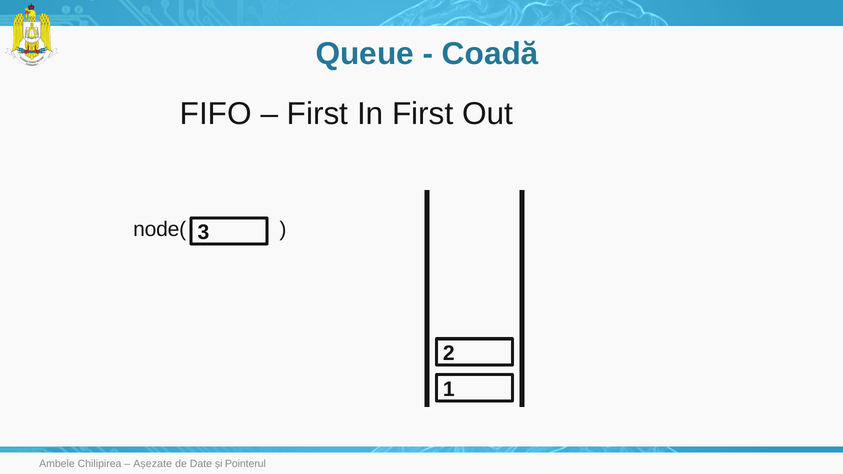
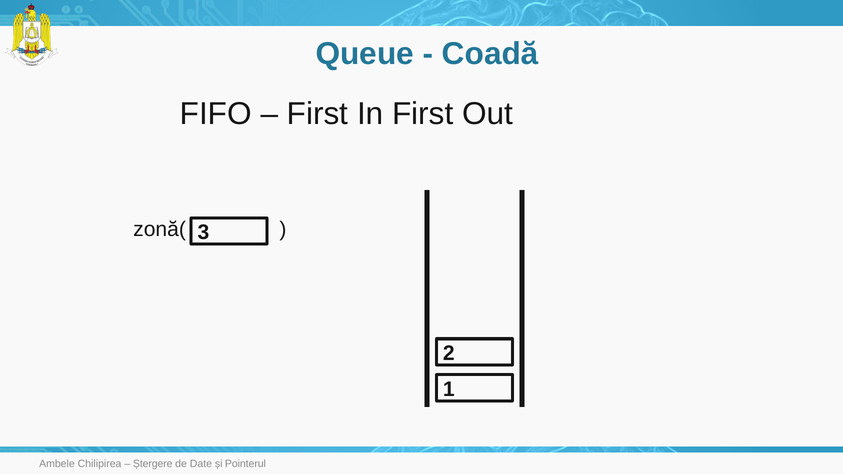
node(: node( -> zonă( (160, 230)
Așezate: Așezate -> Ștergere (153, 464)
